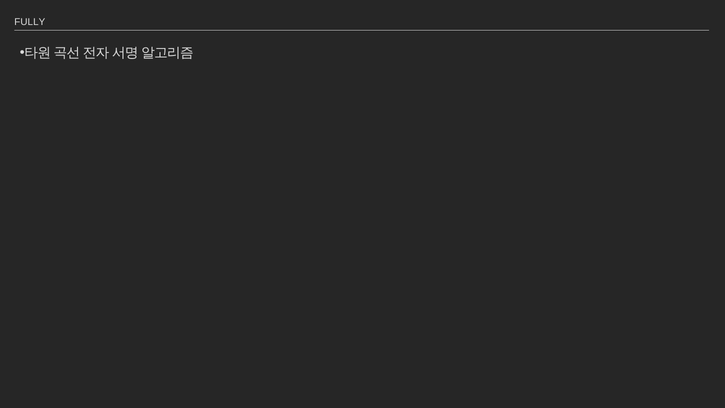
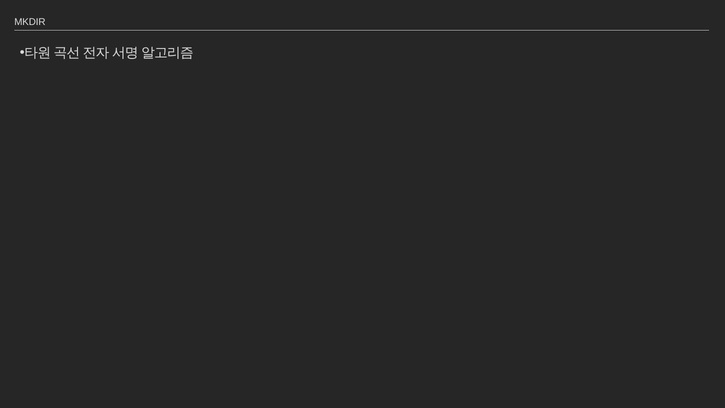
FULLY: FULLY -> MKDIR (30, 22)
